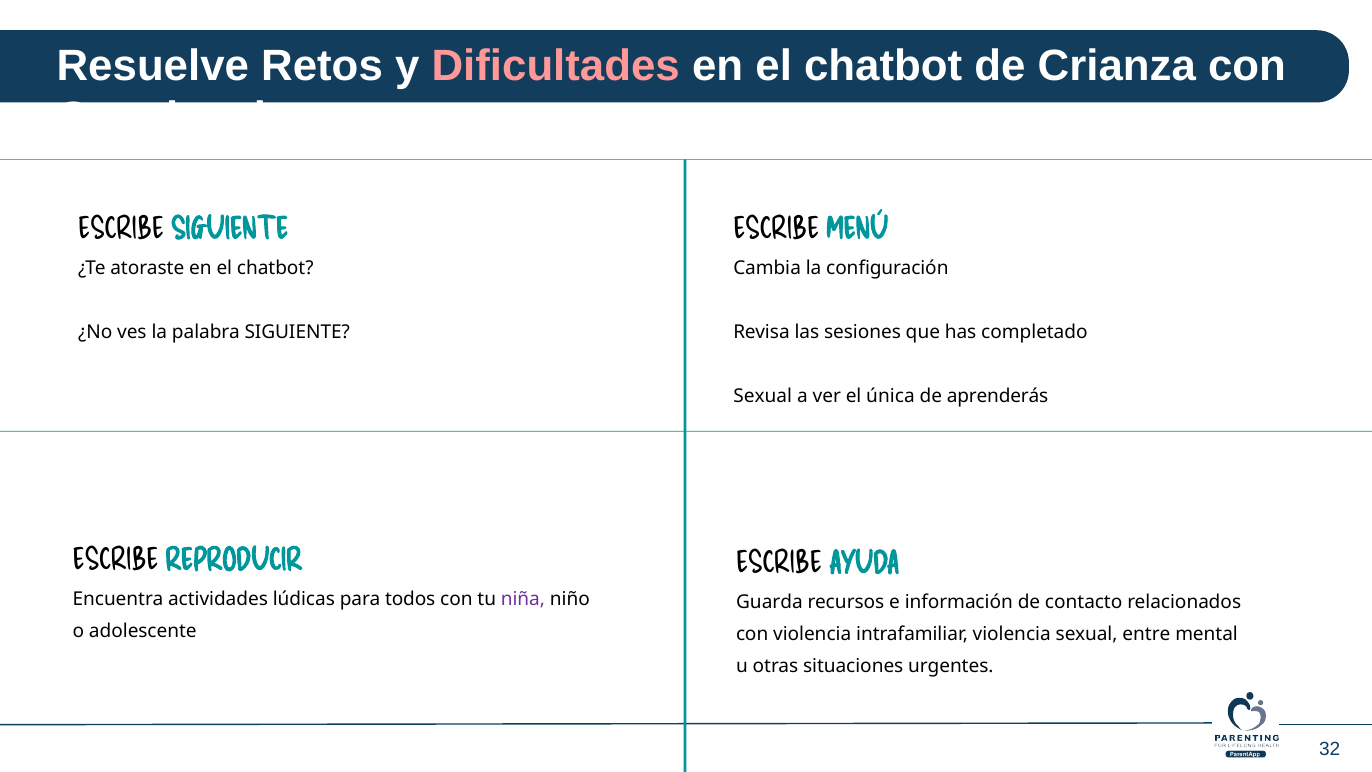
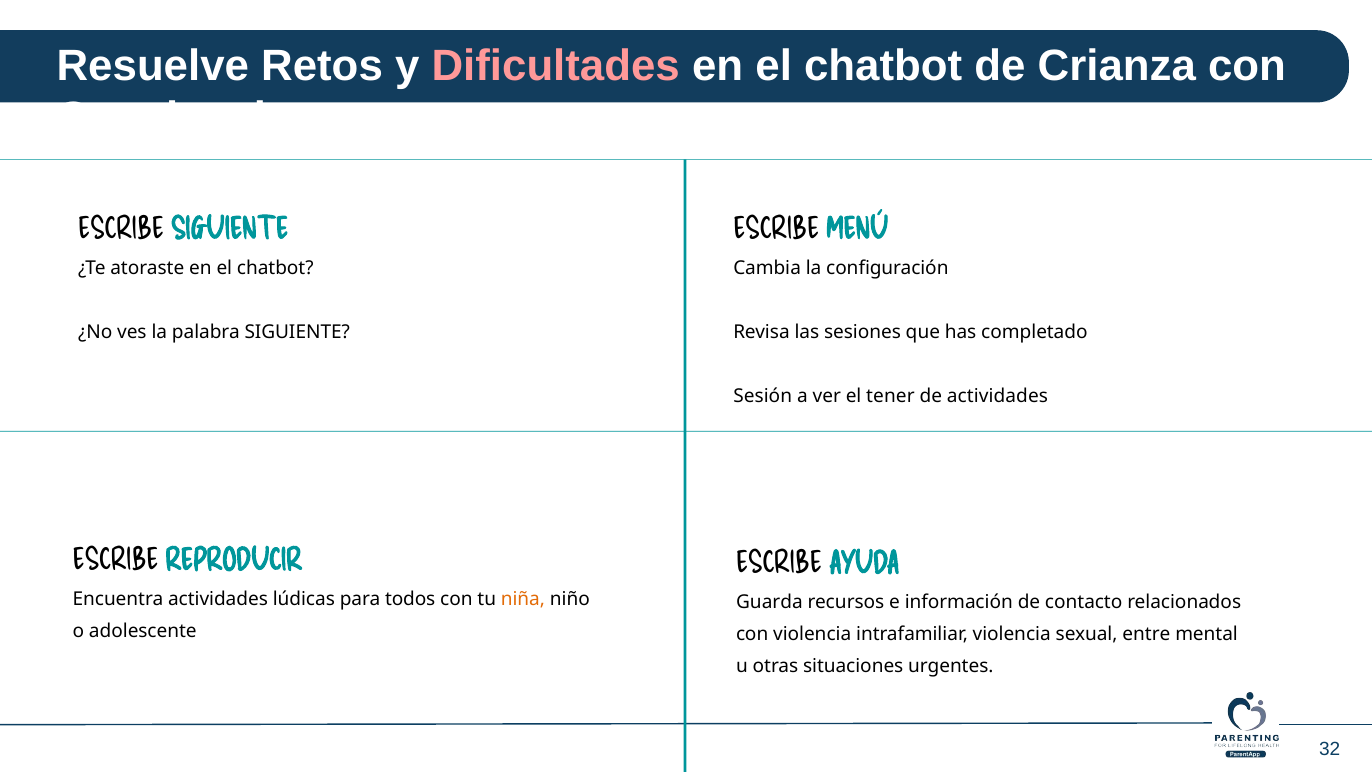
Sexual: Sexual -> Sesión (763, 396)
única: única -> tener (890, 396)
de aprenderás: aprenderás -> actividades (997, 396)
niña colour: purple -> orange (523, 599)
